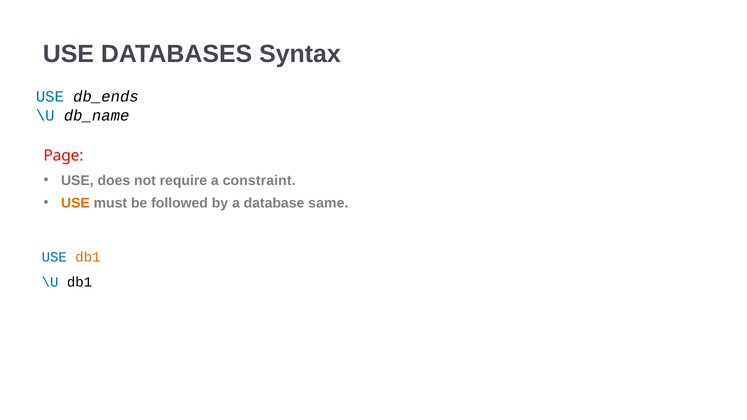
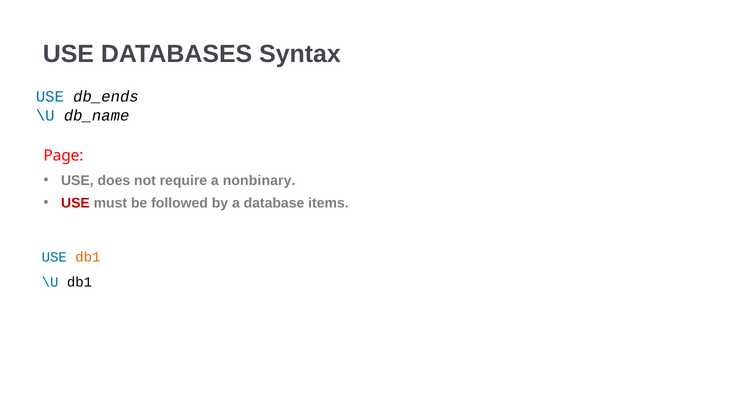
constraint: constraint -> nonbinary (259, 181)
USE colour: orange -> red (75, 203)
same: same -> items (328, 203)
